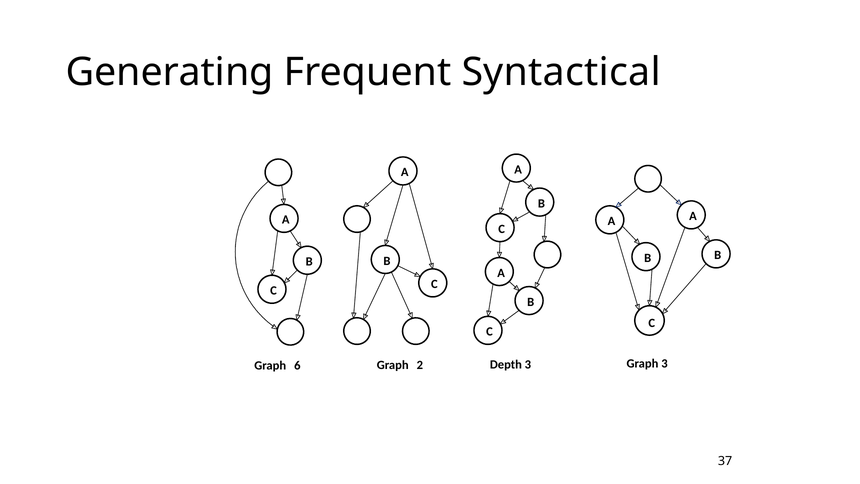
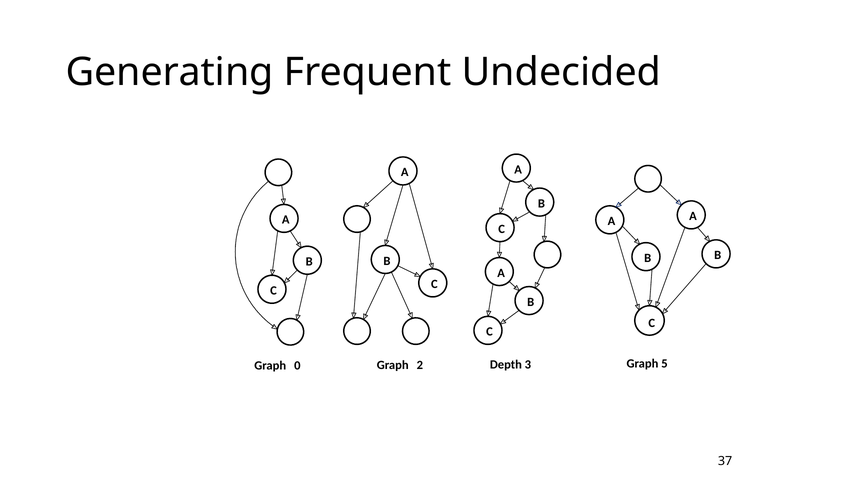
Syntactical: Syntactical -> Undecided (561, 72)
Graph 3: 3 -> 5 (664, 363)
6: 6 -> 0 (297, 366)
